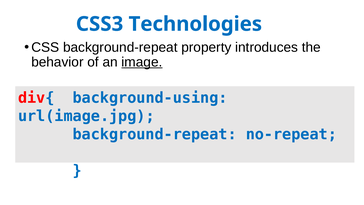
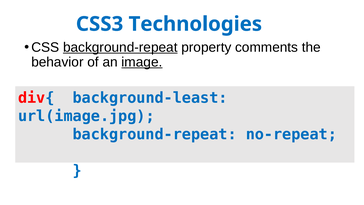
background-repeat underline: none -> present (120, 47)
introduces: introduces -> comments (267, 47)
background-using: background-using -> background-least (150, 98)
